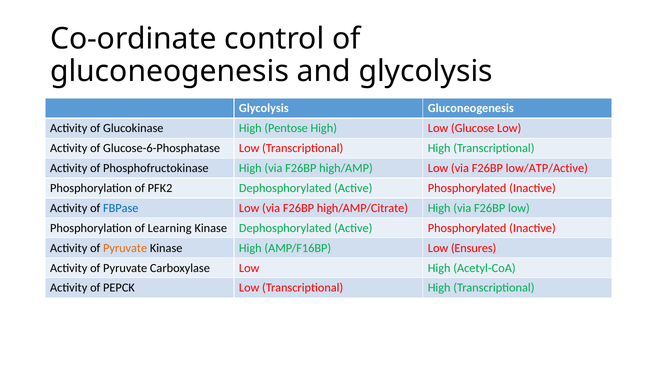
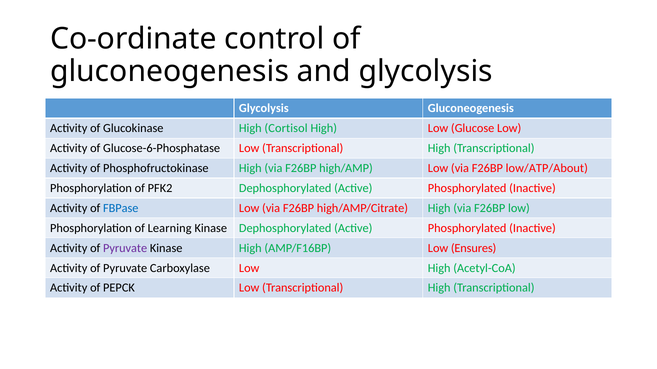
Pentose: Pentose -> Cortisol (286, 128)
low/ATP/Active: low/ATP/Active -> low/ATP/About (547, 168)
Pyruvate colour: orange -> purple (125, 248)
